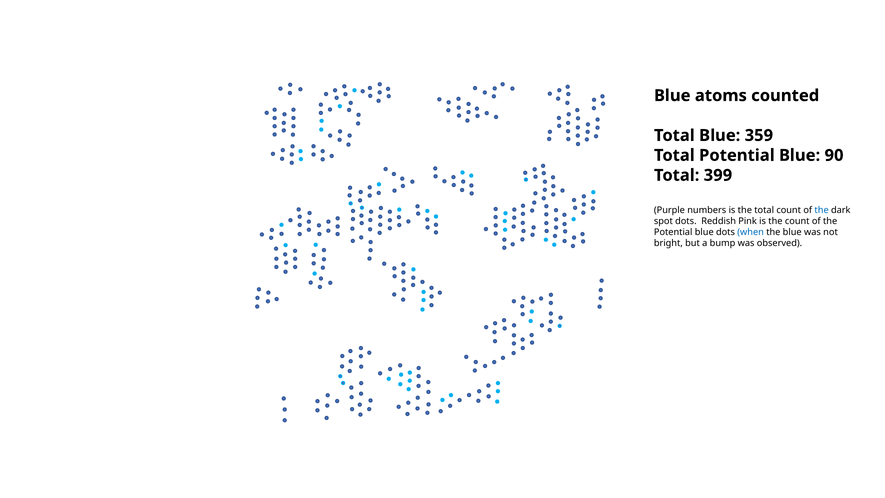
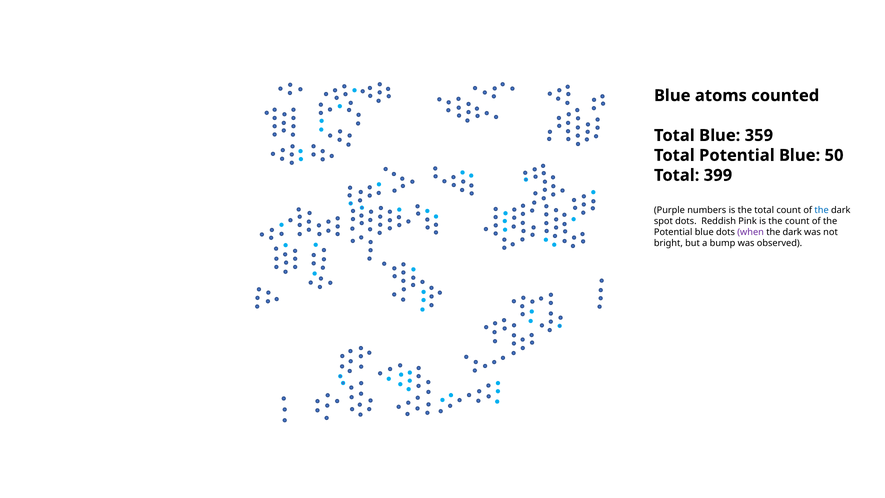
90: 90 -> 50 (834, 155)
when colour: blue -> purple (751, 232)
blue: blue -> dark (792, 232)
